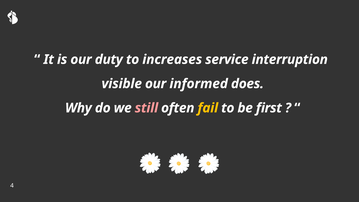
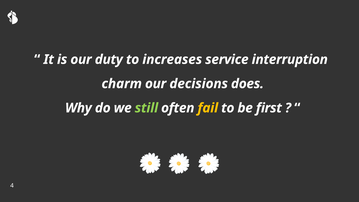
visible: visible -> charm (122, 84)
informed: informed -> decisions (199, 84)
still colour: pink -> light green (146, 108)
